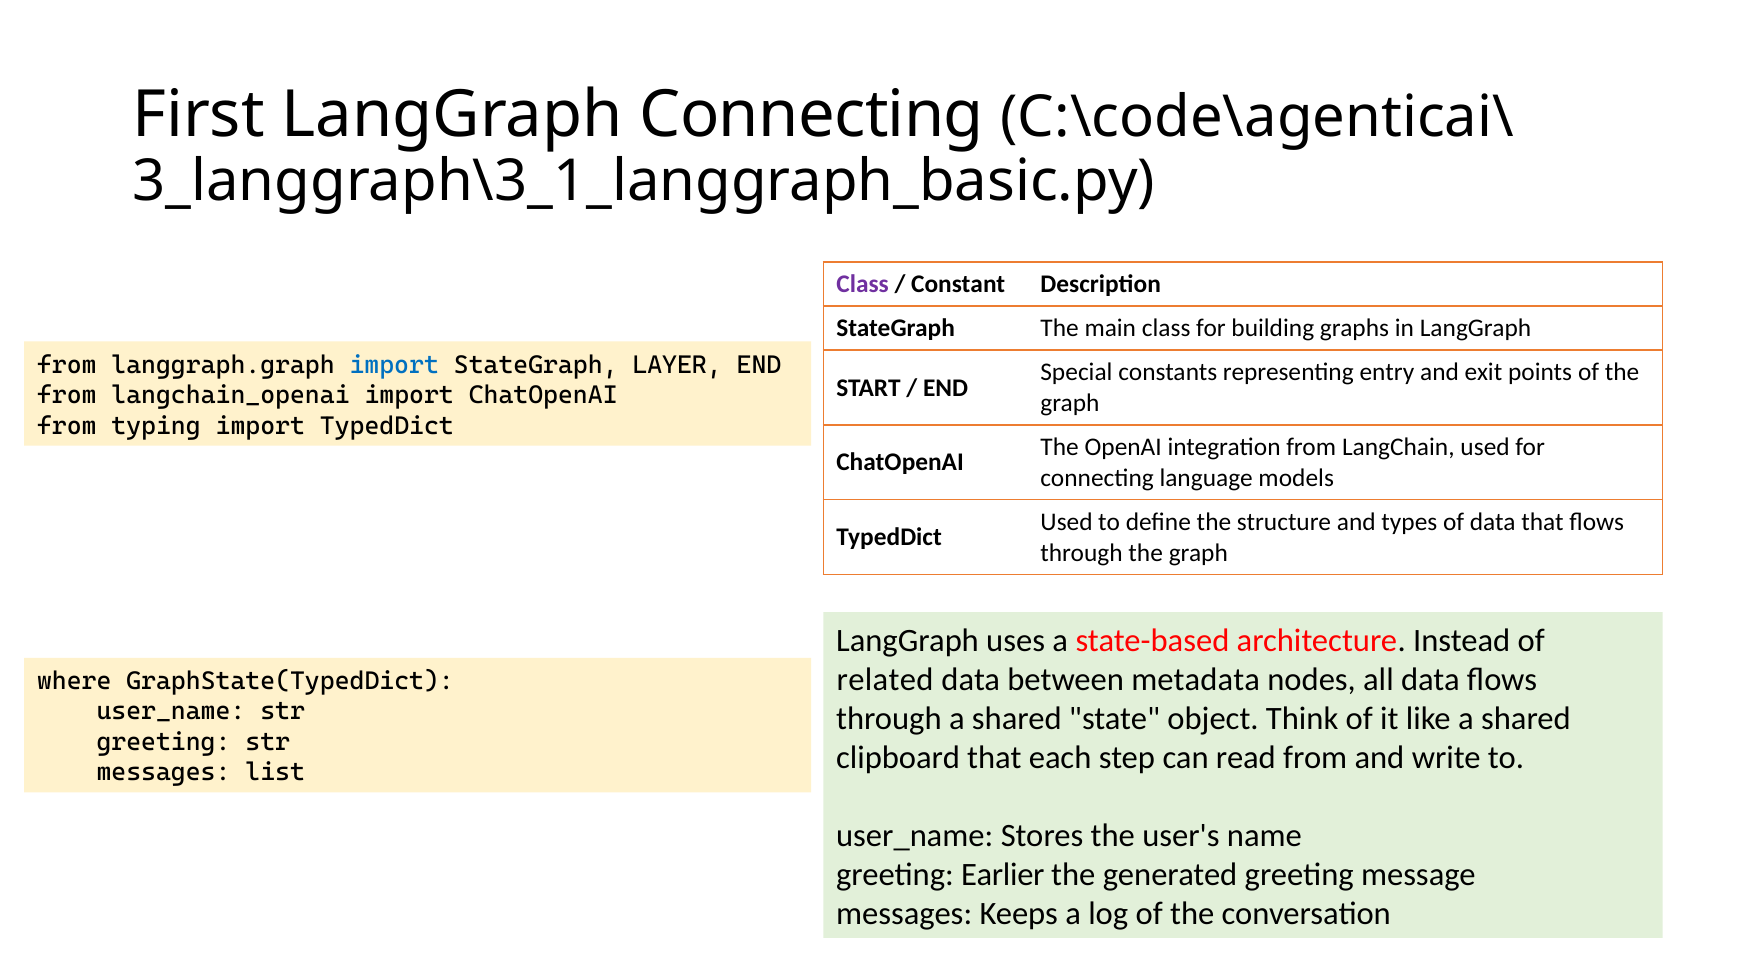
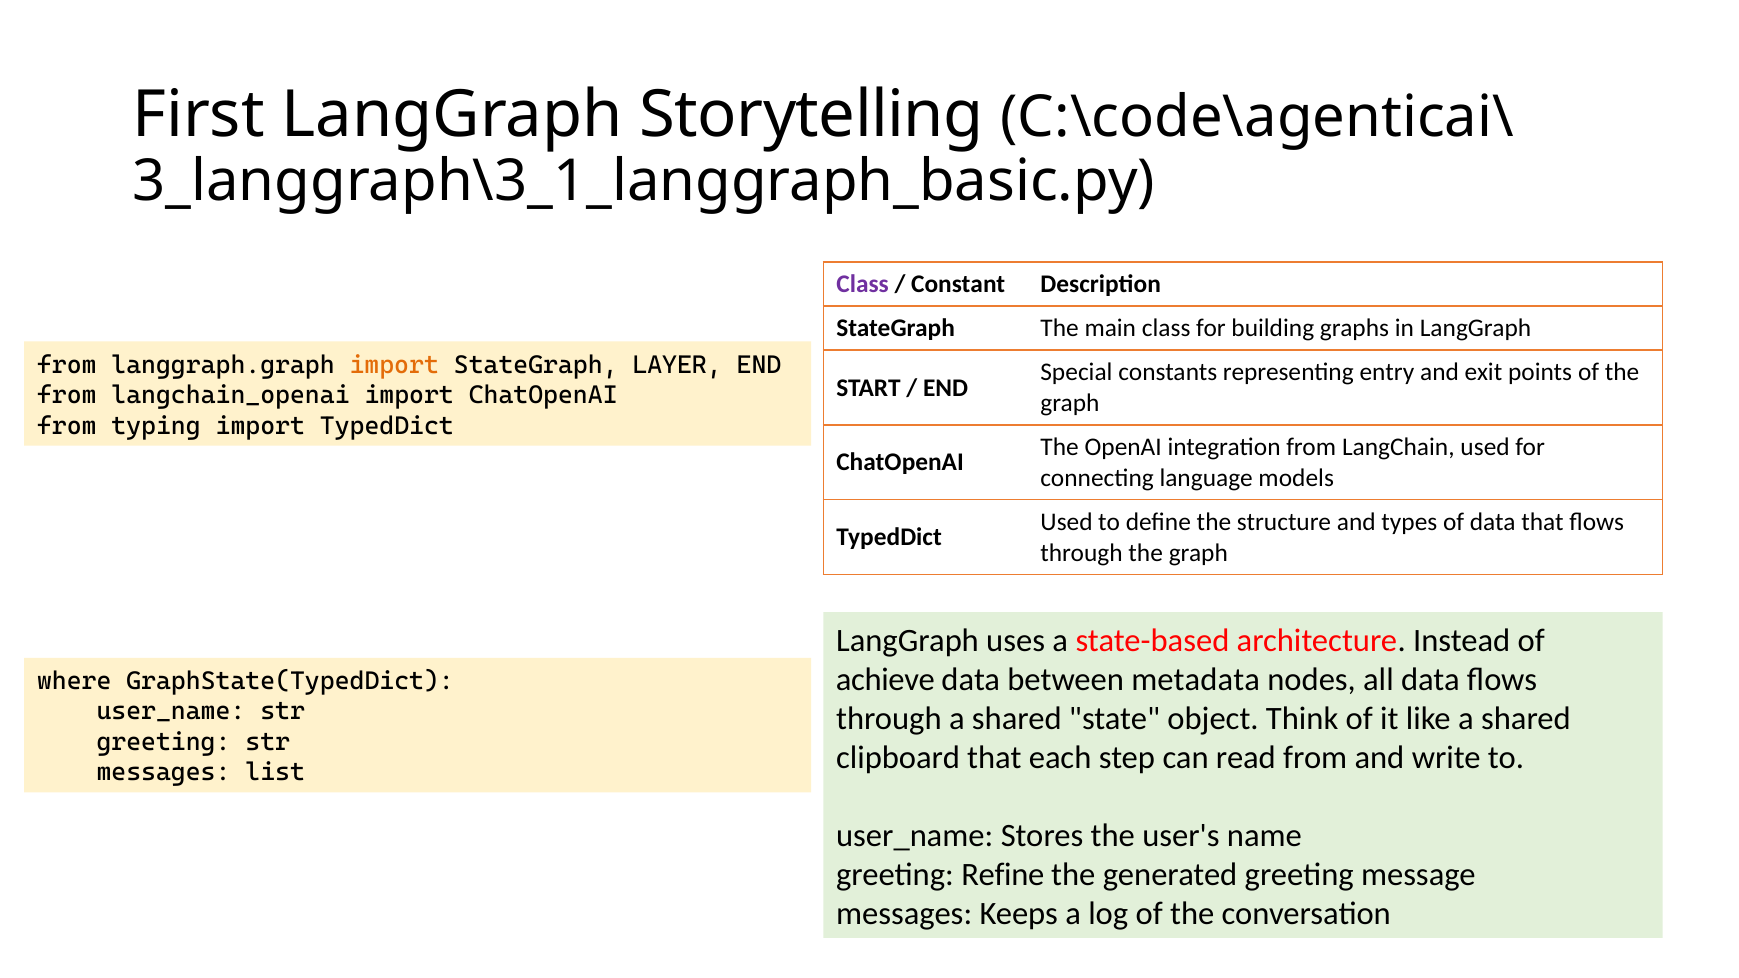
LangGraph Connecting: Connecting -> Storytelling (812, 115)
import colour: blue -> orange (394, 365)
related: related -> achieve (885, 680)
Earlier: Earlier -> Refine (1003, 875)
